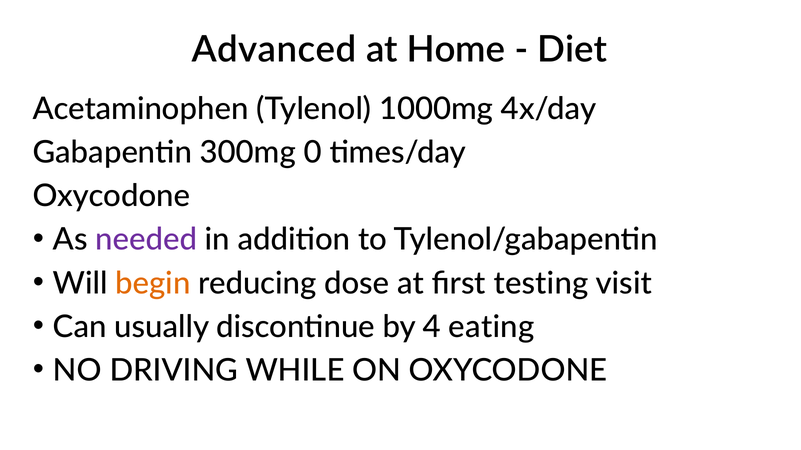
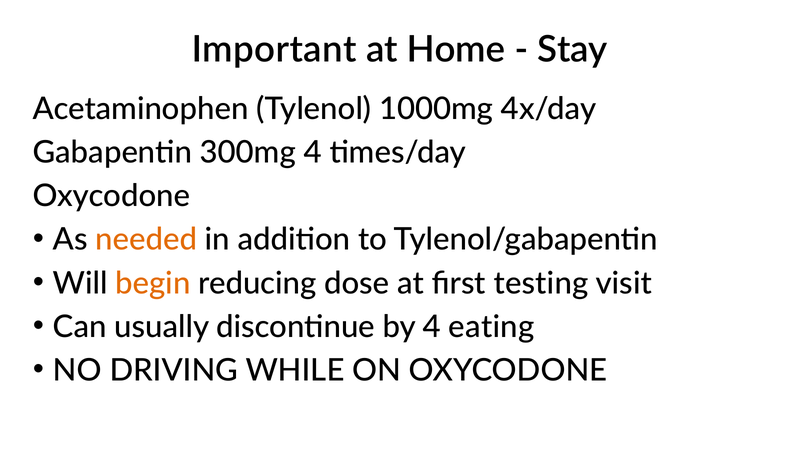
Advanced: Advanced -> Important (274, 50)
Diet: Diet -> Stay (573, 50)
300mg 0: 0 -> 4 (313, 153)
needed colour: purple -> orange (146, 240)
